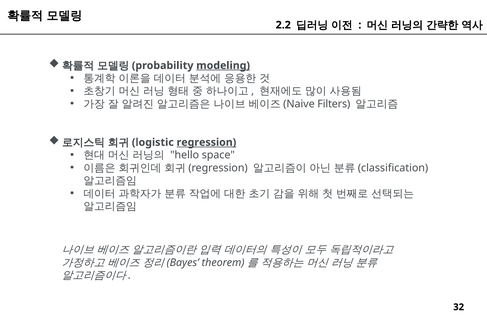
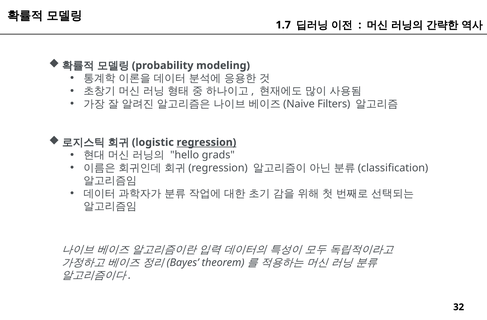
2.2: 2.2 -> 1.7 (283, 25)
modeling underline: present -> none (223, 66)
space: space -> grads (218, 155)
